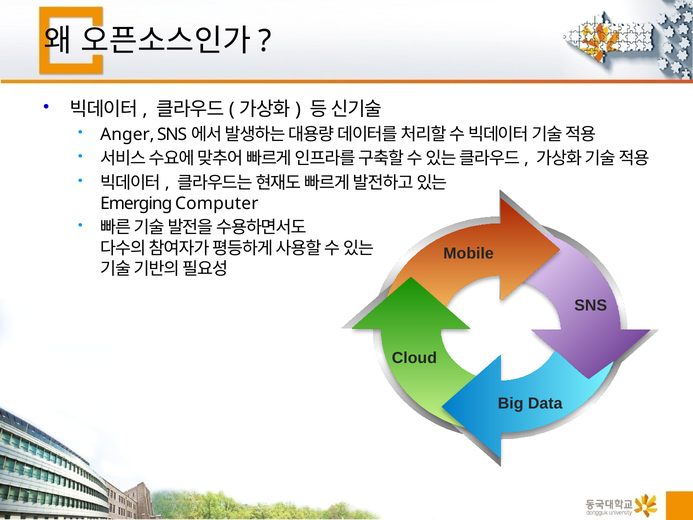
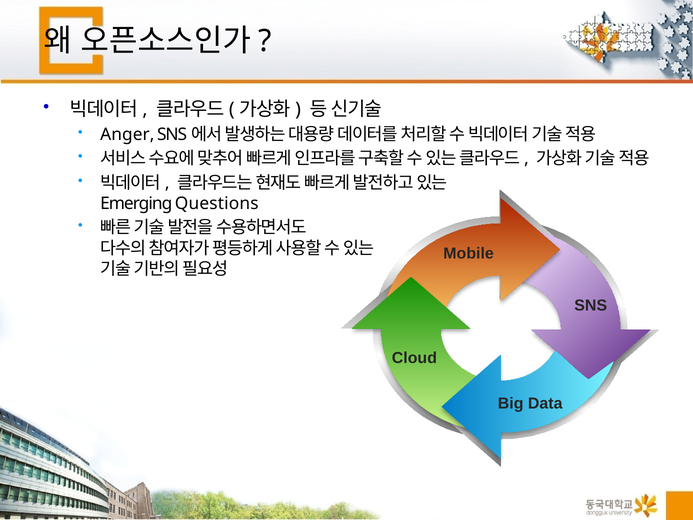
Computer: Computer -> Questions (217, 203)
